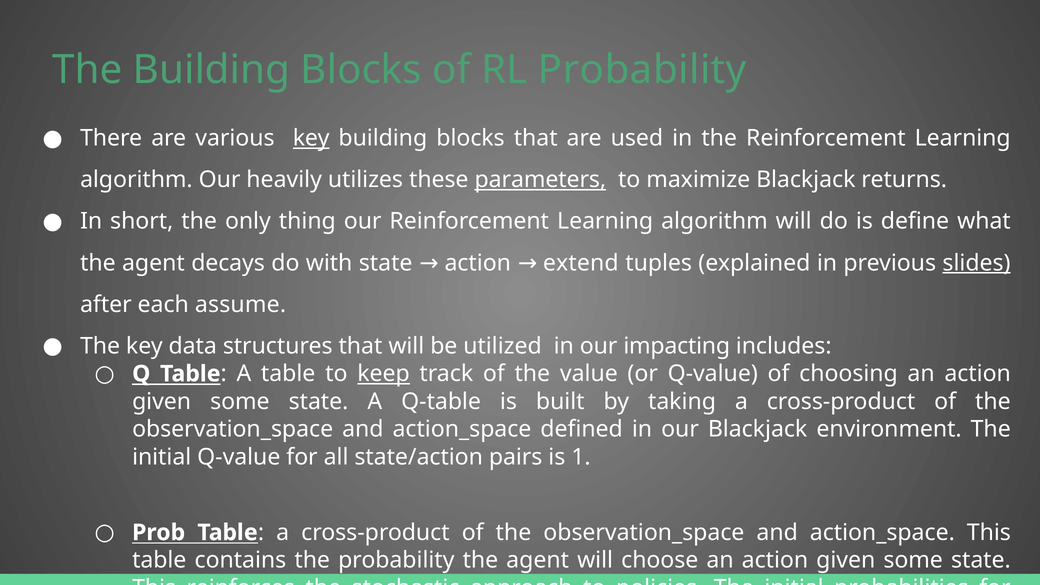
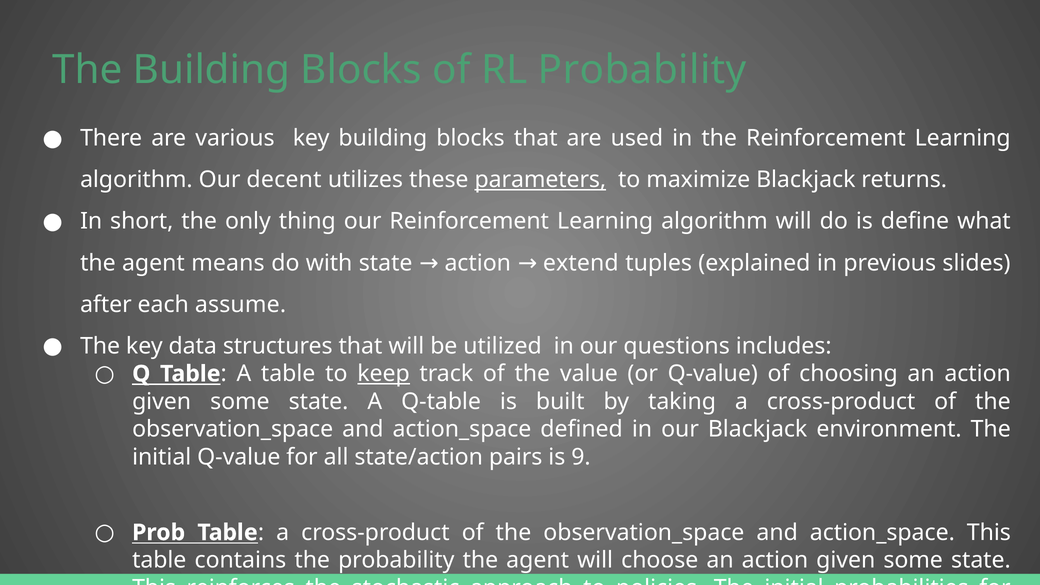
key underline: present -> none (311, 138)
heavily: heavily -> decent (284, 180)
decays: decays -> means (228, 263)
slides underline: present -> none (977, 263)
impacting: impacting -> questions (677, 346)
1: 1 -> 9 (581, 457)
